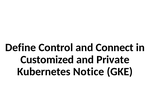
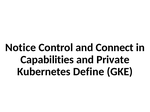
Define: Define -> Notice (21, 48)
Customized: Customized -> Capabilities (47, 60)
Notice: Notice -> Define (89, 72)
